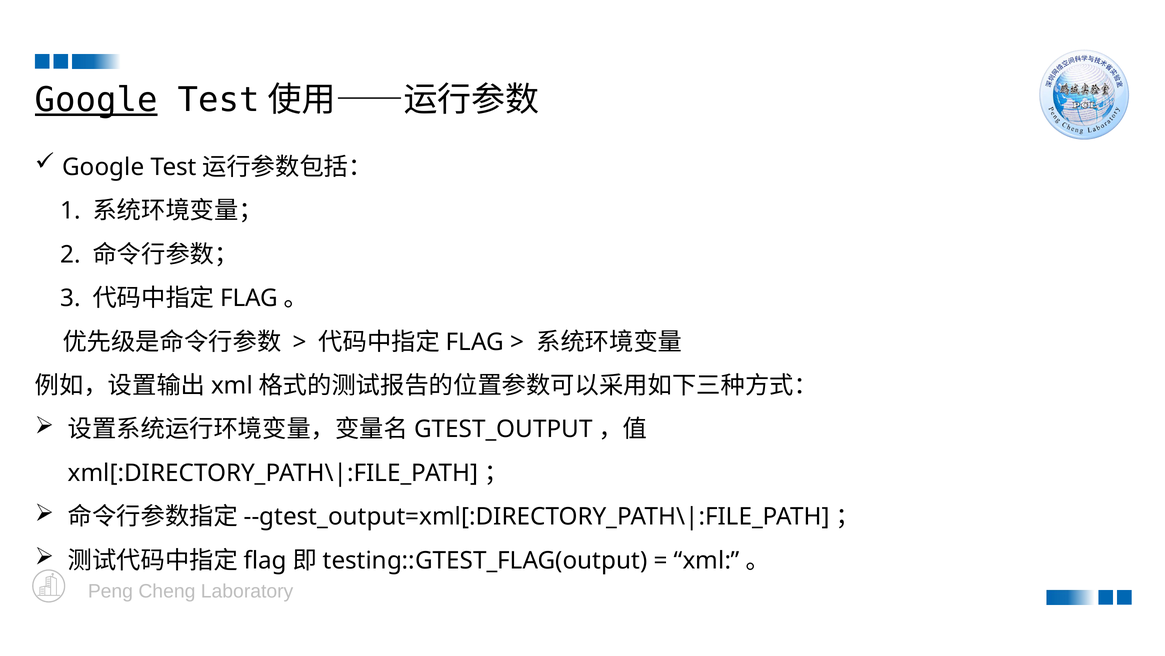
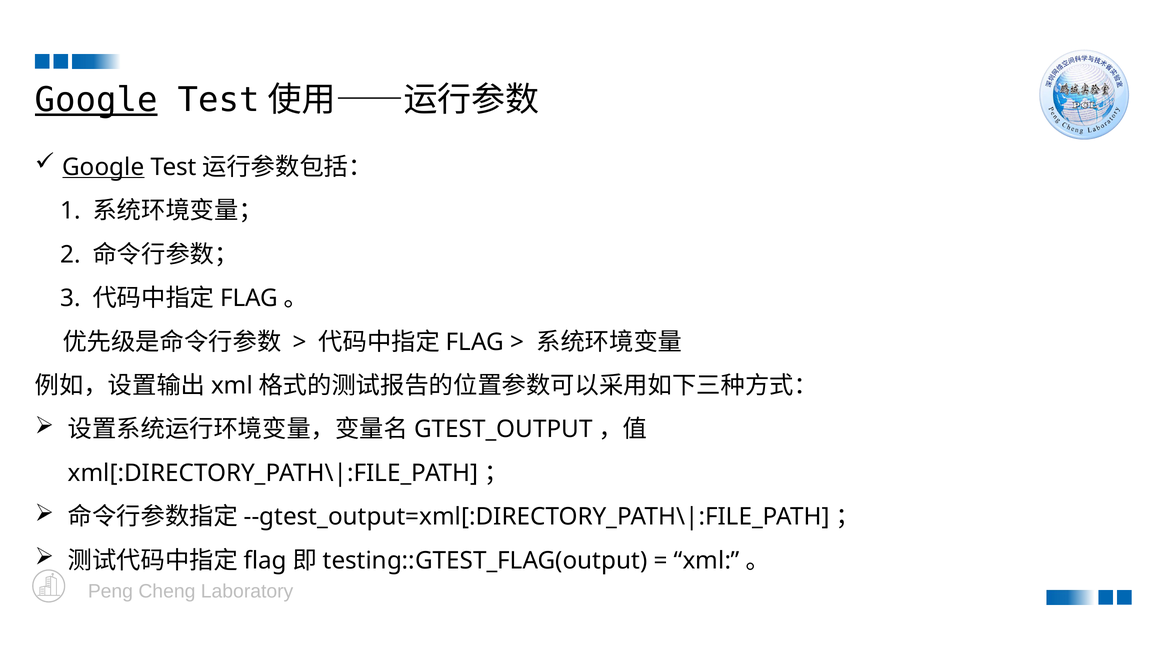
Google underline: none -> present (103, 167)
